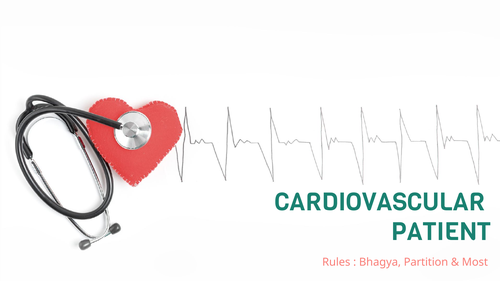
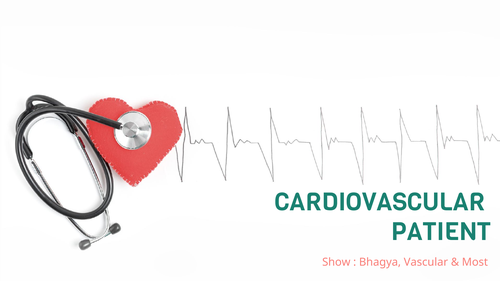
Rules: Rules -> Show (336, 263)
Partition: Partition -> Vascular (426, 263)
